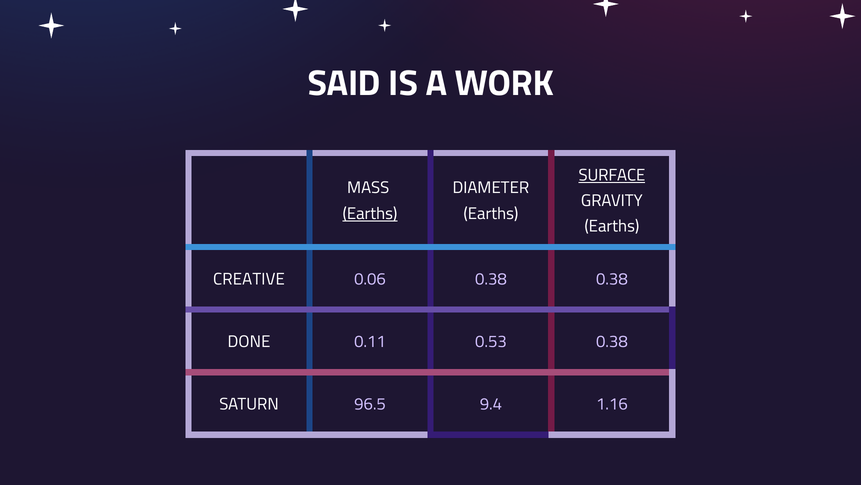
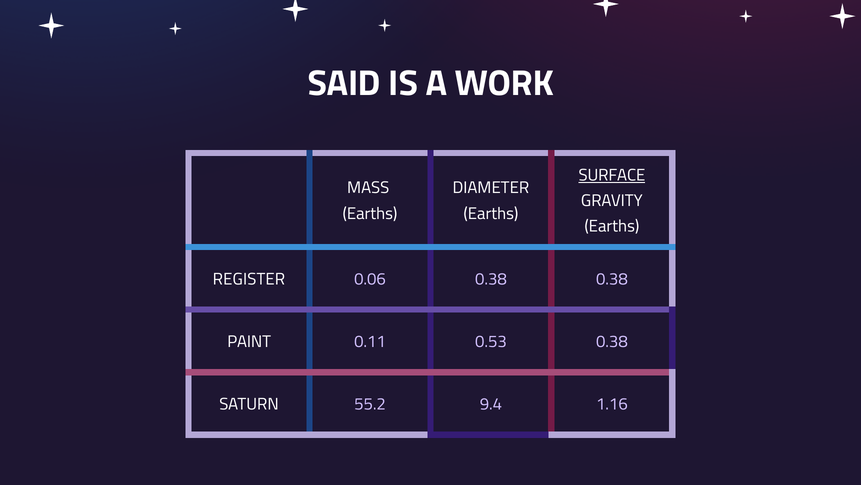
Earths underline: present -> none (370, 213)
CREATIVE: CREATIVE -> REGISTER (249, 279)
DONE: DONE -> PAINT (249, 341)
96.5: 96.5 -> 55.2 (370, 404)
